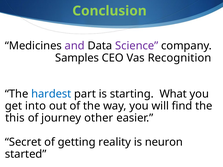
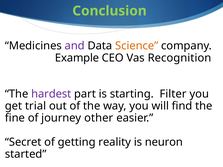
Science colour: purple -> orange (137, 46)
Samples: Samples -> Example (77, 58)
hardest colour: blue -> purple (51, 94)
What: What -> Filter (173, 94)
into: into -> trial (36, 106)
this: this -> fine (15, 118)
